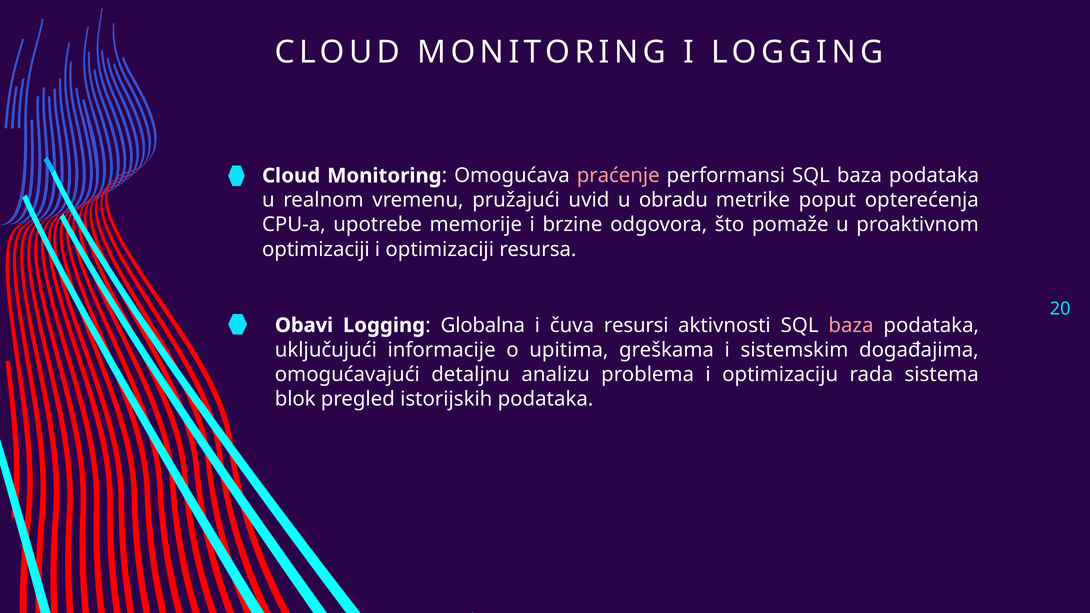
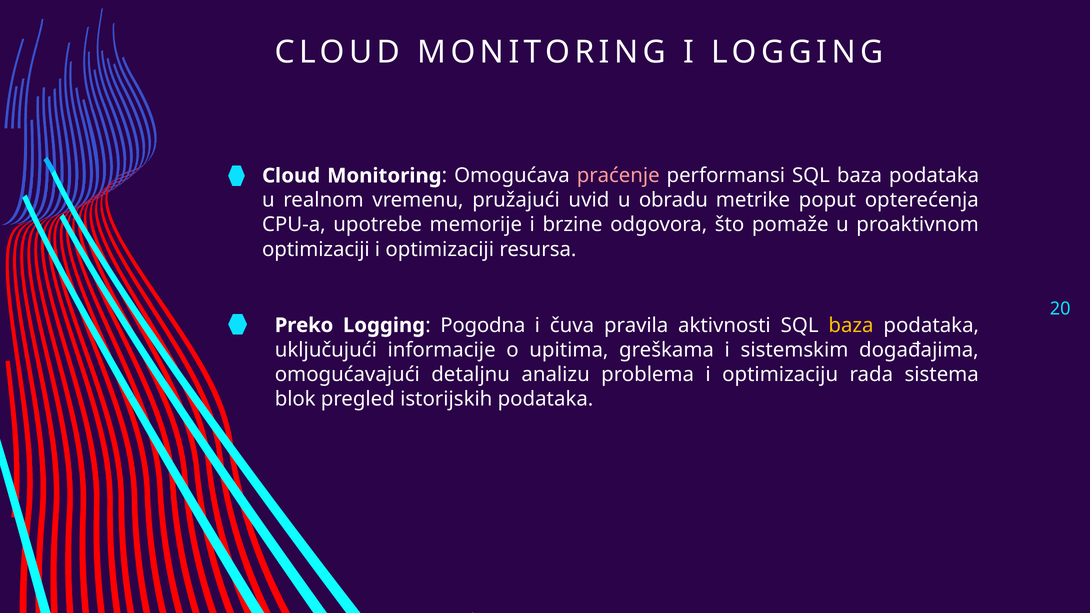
Obavi: Obavi -> Preko (304, 325)
Globalna: Globalna -> Pogodna (483, 325)
resursi: resursi -> pravila (636, 325)
baza colour: pink -> yellow (851, 325)
